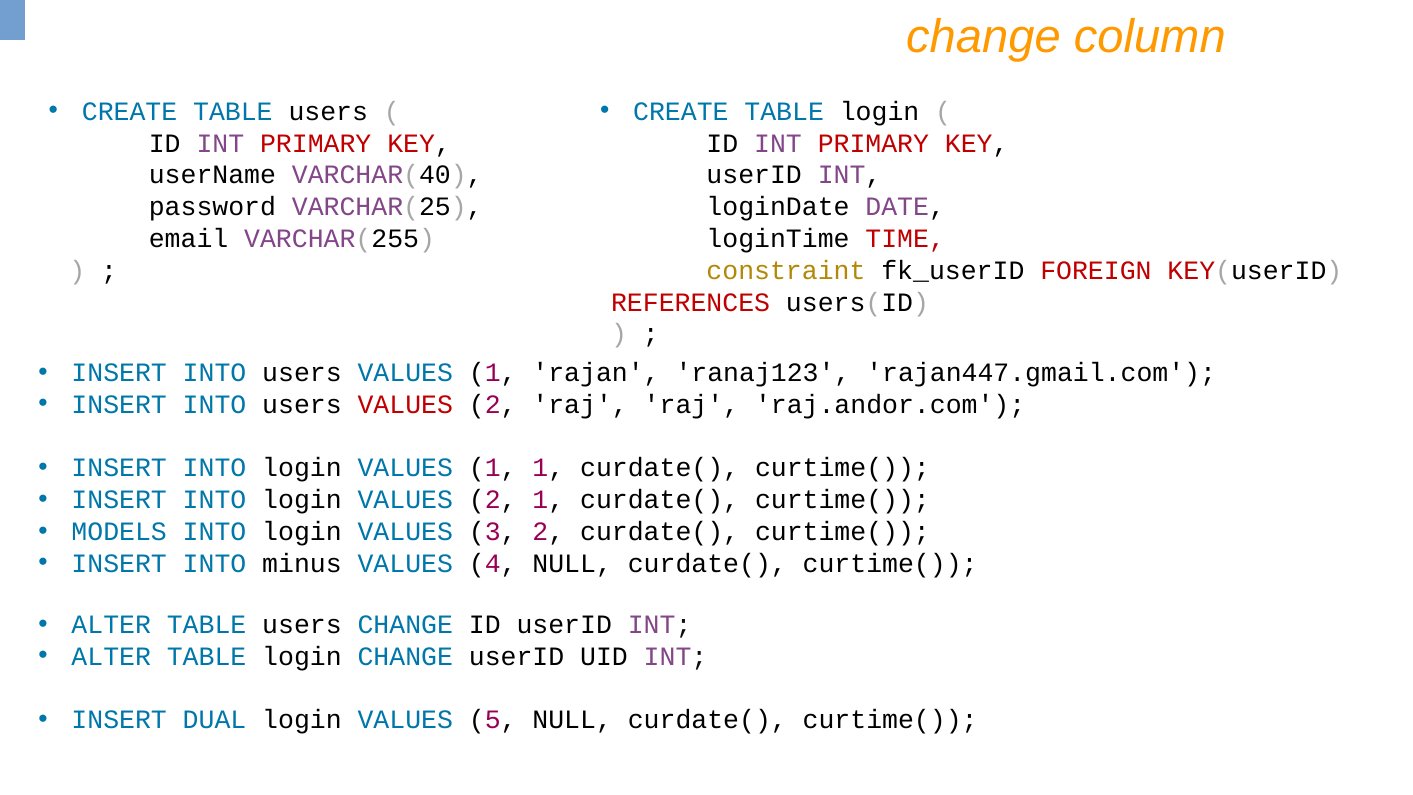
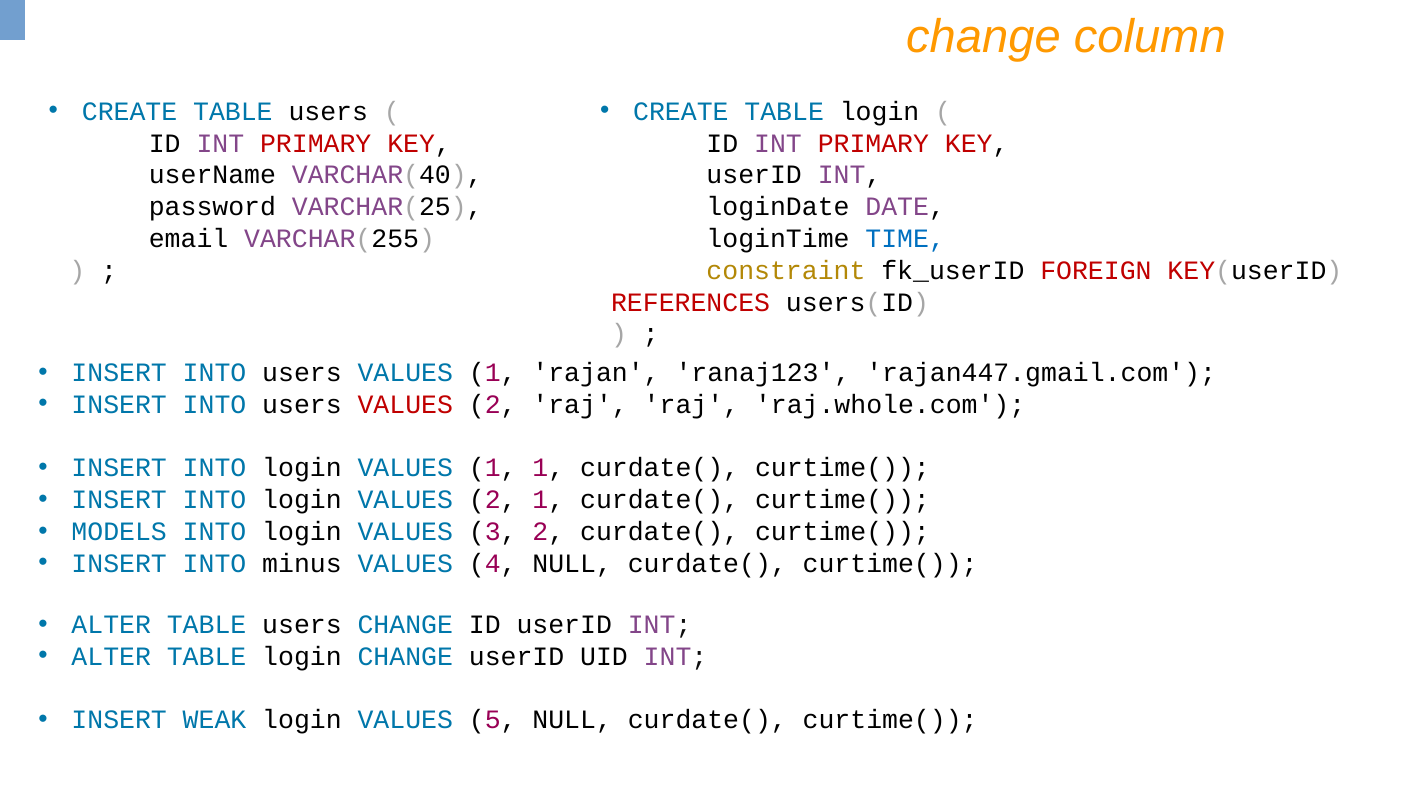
TIME colour: red -> blue (905, 239)
raj.andor.com: raj.andor.com -> raj.whole.com (890, 405)
DUAL: DUAL -> WEAK (215, 720)
